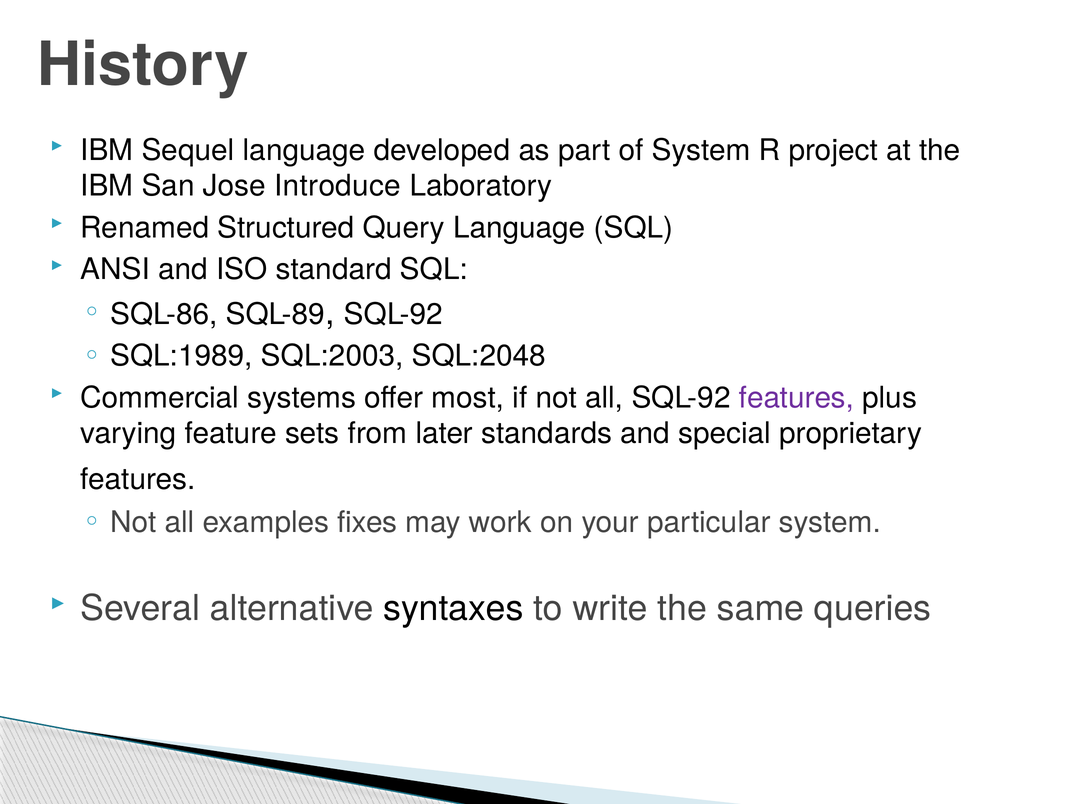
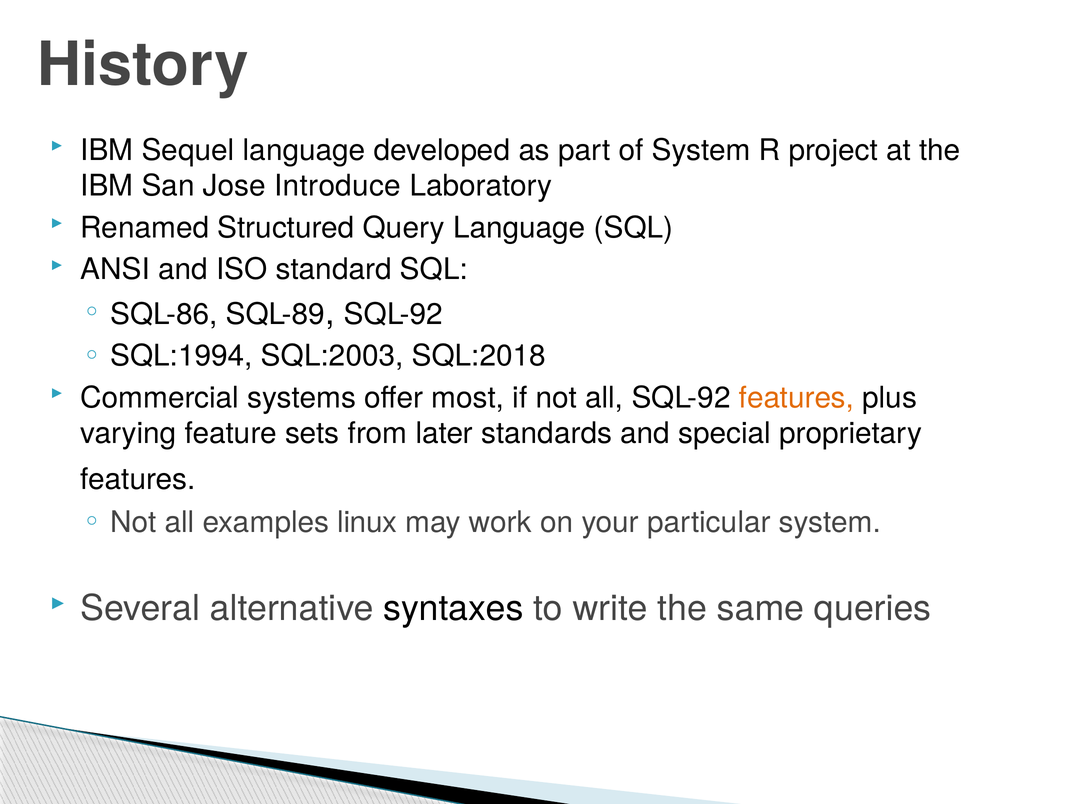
SQL:1989: SQL:1989 -> SQL:1994 (182, 356)
SQL:2048: SQL:2048 -> SQL:2018 (479, 356)
features colour: purple -> orange (796, 398)
fixes: fixes -> linux (367, 522)
